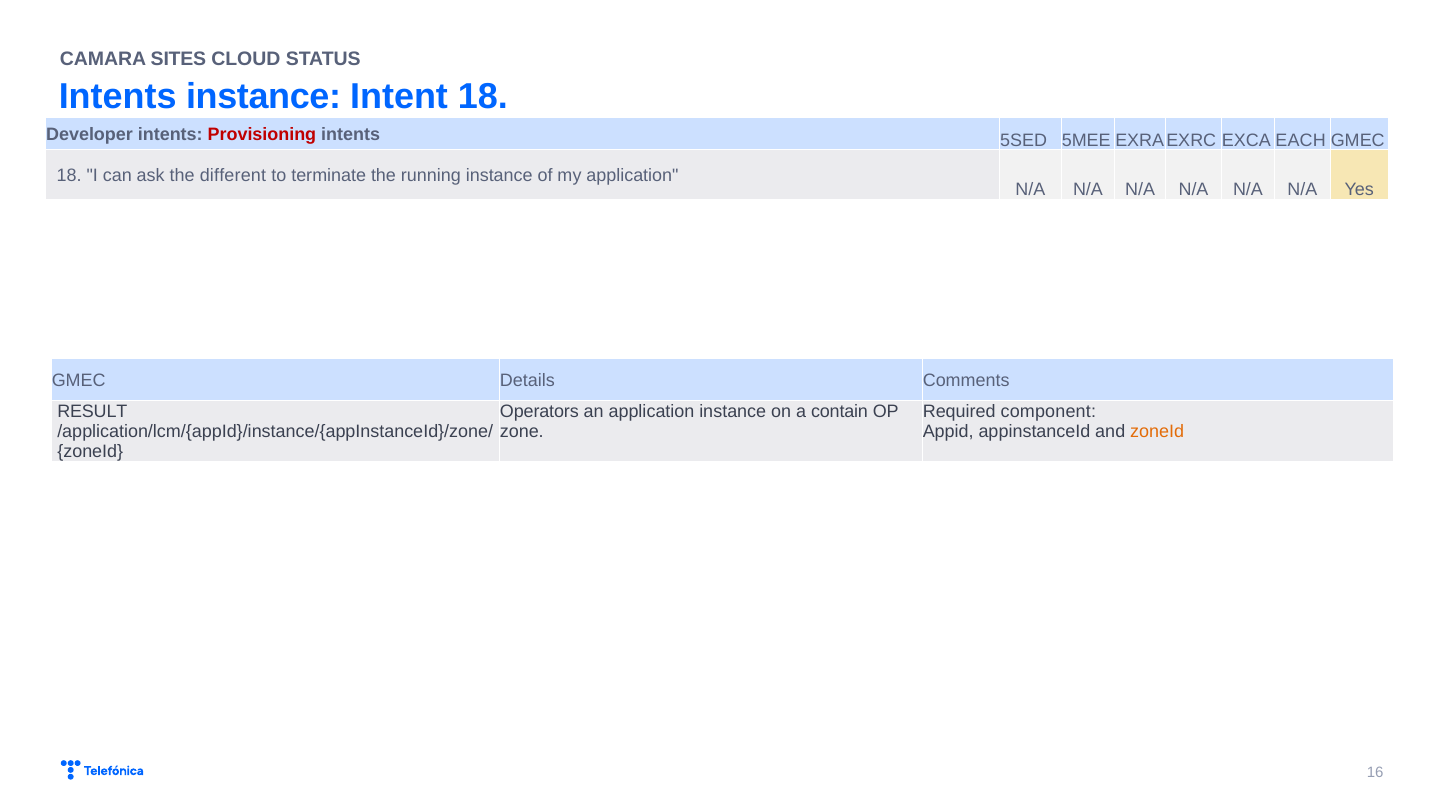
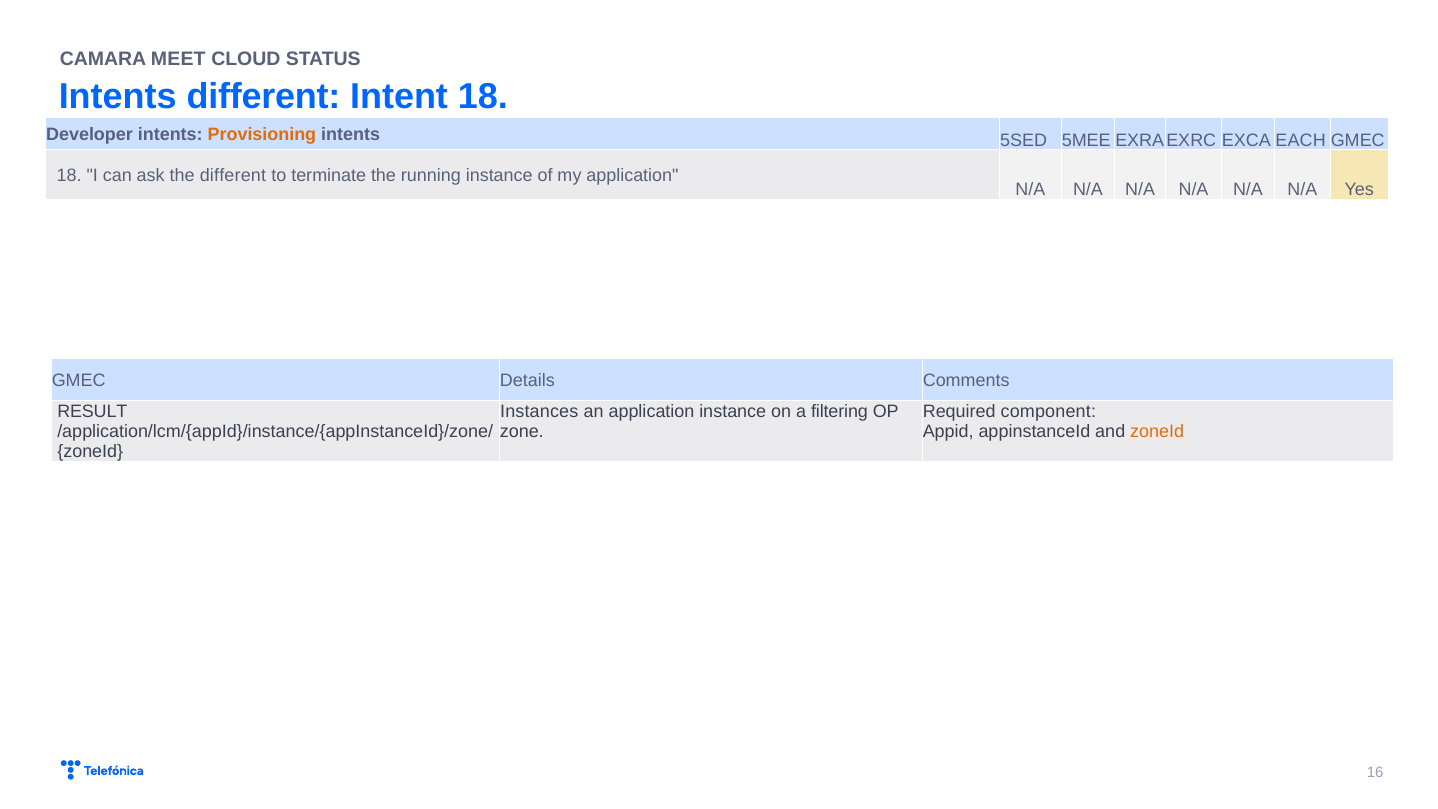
SITES: SITES -> MEET (178, 59)
Intents instance: instance -> different (263, 96)
Provisioning colour: red -> orange (262, 134)
Operators: Operators -> Instances (539, 412)
contain: contain -> filtering (839, 412)
